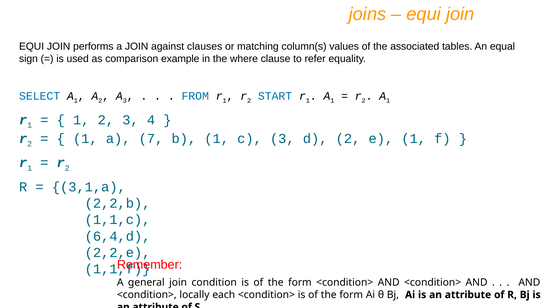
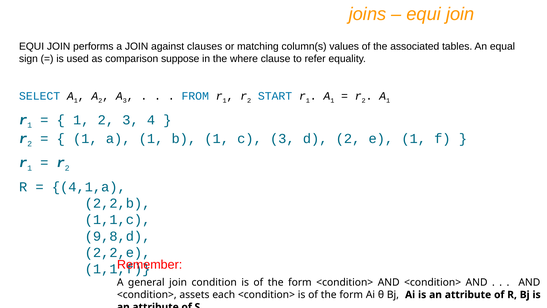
example: example -> suppose (180, 59)
1 a 7: 7 -> 1 (151, 138)
3,1,a: 3,1,a -> 4,1,a (89, 187)
6,4,d: 6,4,d -> 9,8,d (118, 236)
locally: locally -> assets (194, 294)
